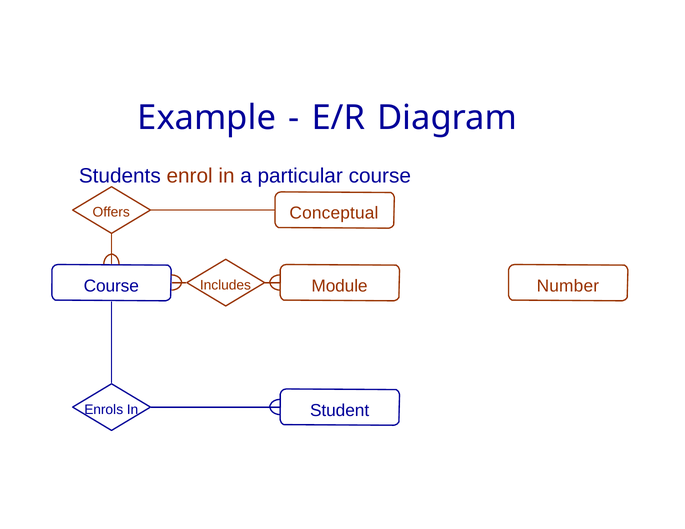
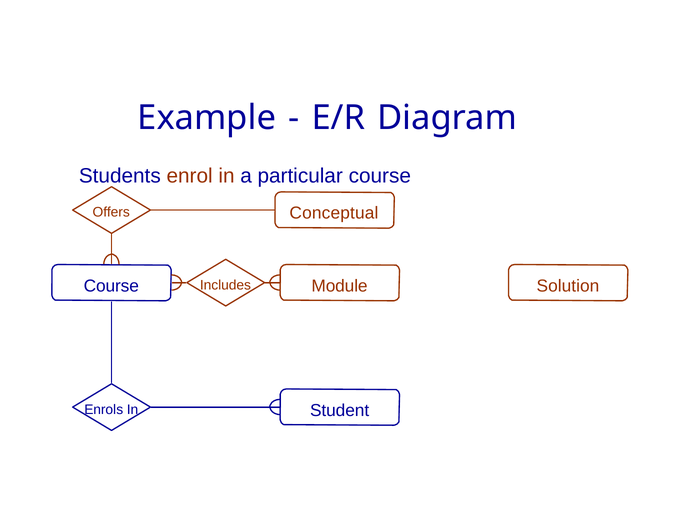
Number: Number -> Solution (568, 286)
